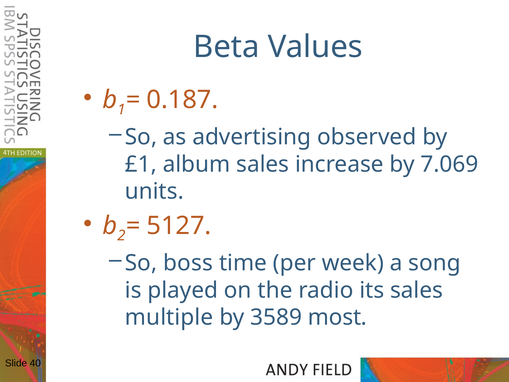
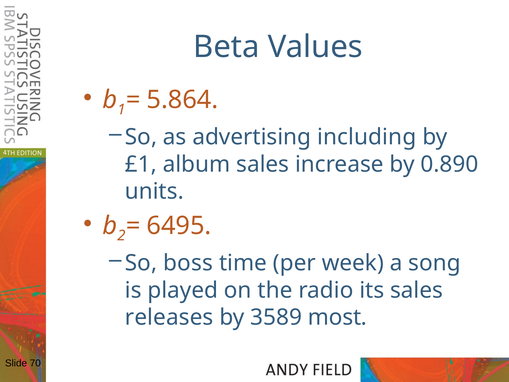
0.187: 0.187 -> 5.864 (182, 100)
observed: observed -> including (367, 137)
7.069: 7.069 -> 0.890 (449, 164)
5127: 5127 -> 6495 (179, 225)
multiple: multiple -> releases (169, 317)
40: 40 -> 70 (35, 363)
